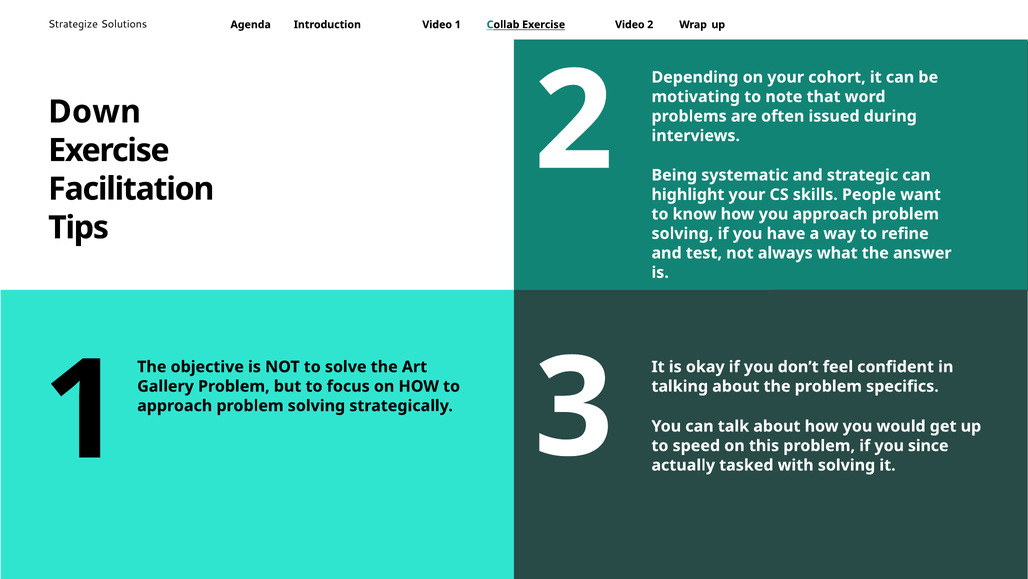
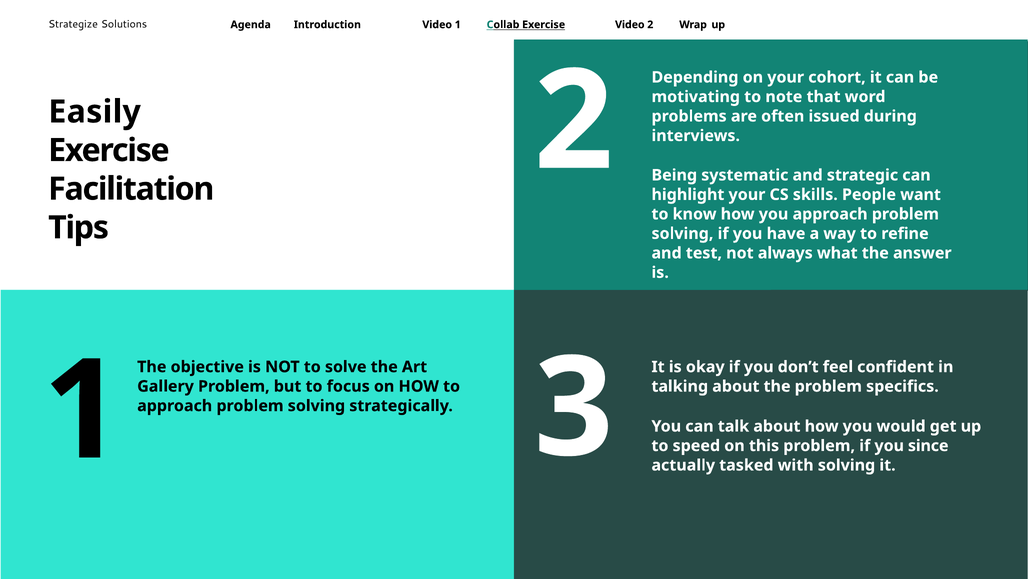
Down: Down -> Easily (95, 112)
